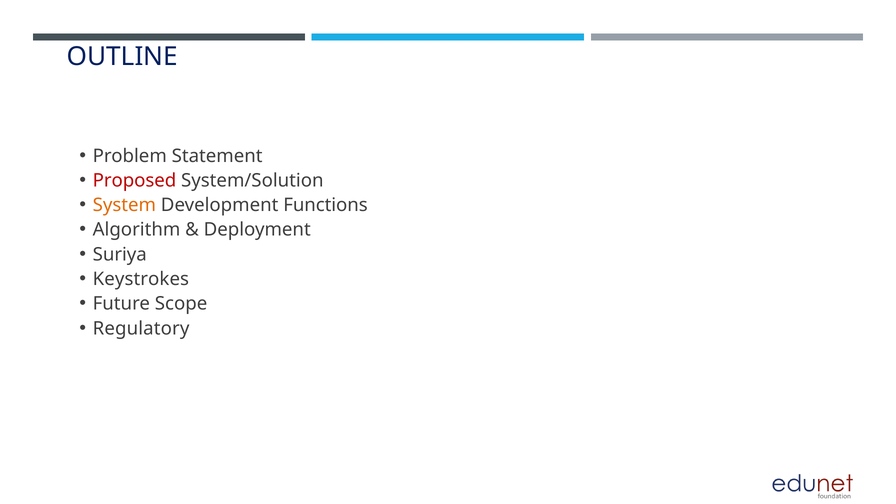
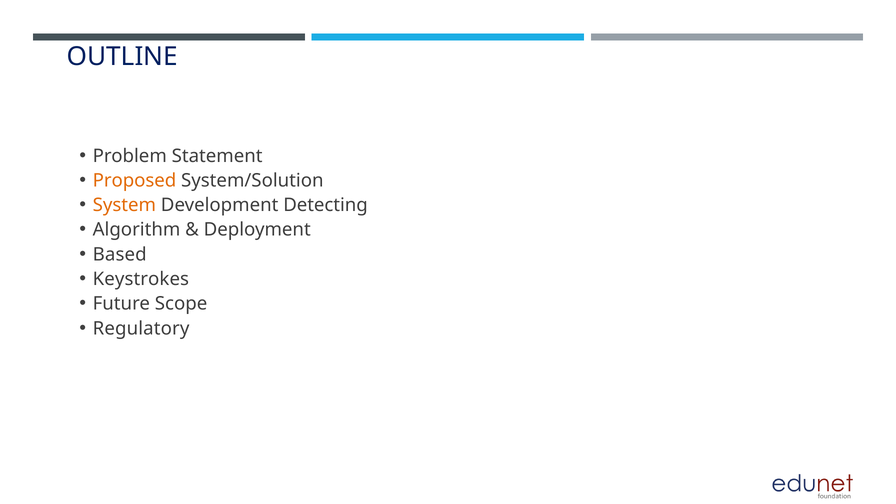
Proposed colour: red -> orange (134, 181)
Functions: Functions -> Detecting (326, 205)
Suriya: Suriya -> Based (120, 254)
